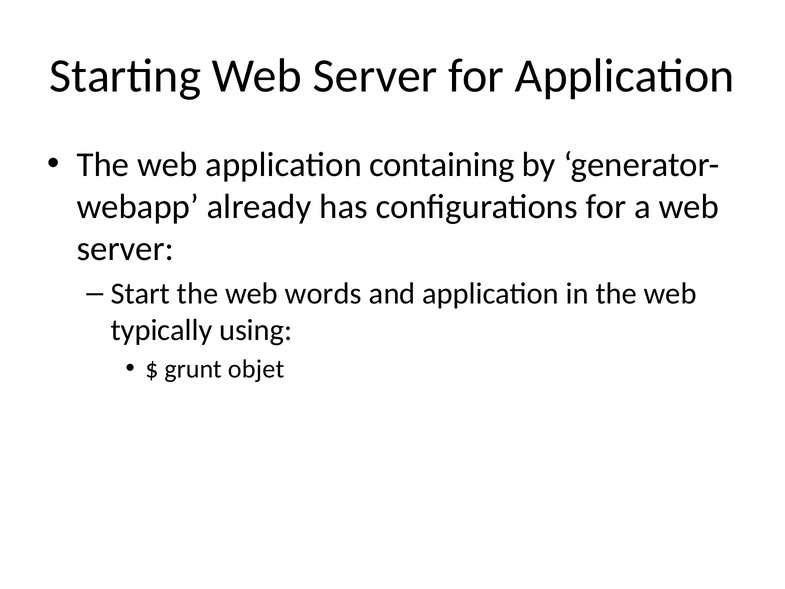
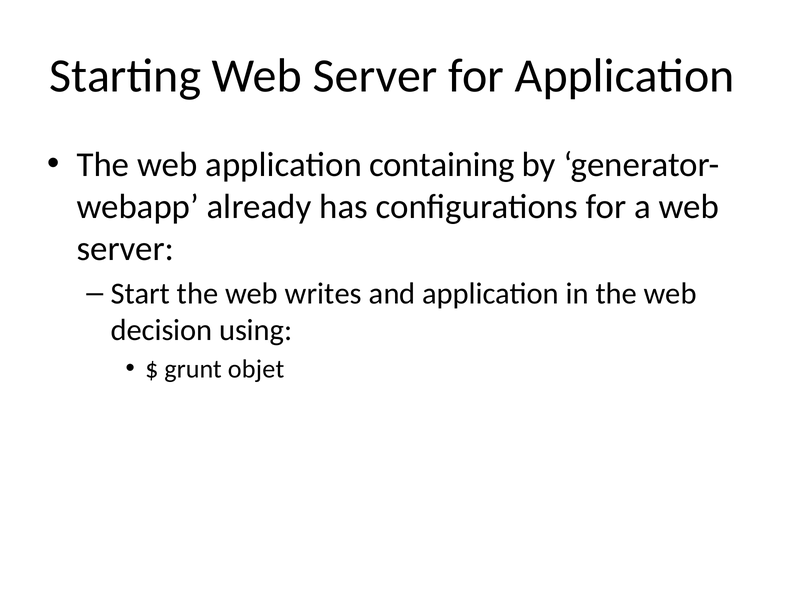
words: words -> writes (323, 294)
typically: typically -> decision (162, 330)
